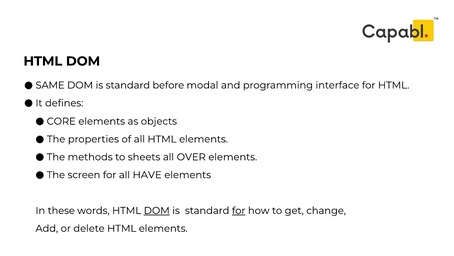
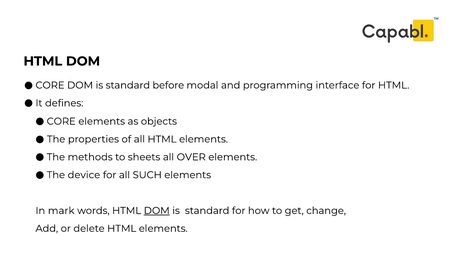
SAME: SAME -> CORE (50, 85)
screen: screen -> device (84, 175)
HAVE: HAVE -> SUCH (147, 175)
these: these -> mark (61, 210)
for underline: present -> none (239, 210)
